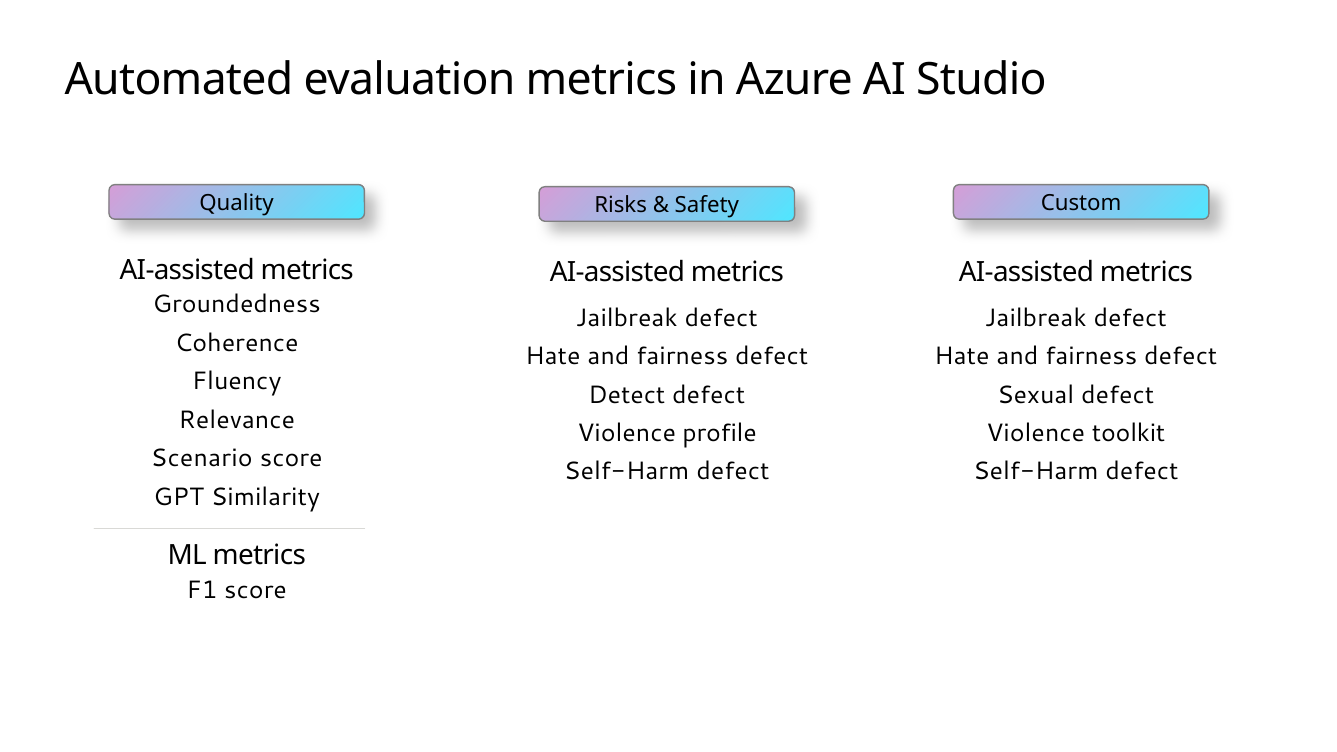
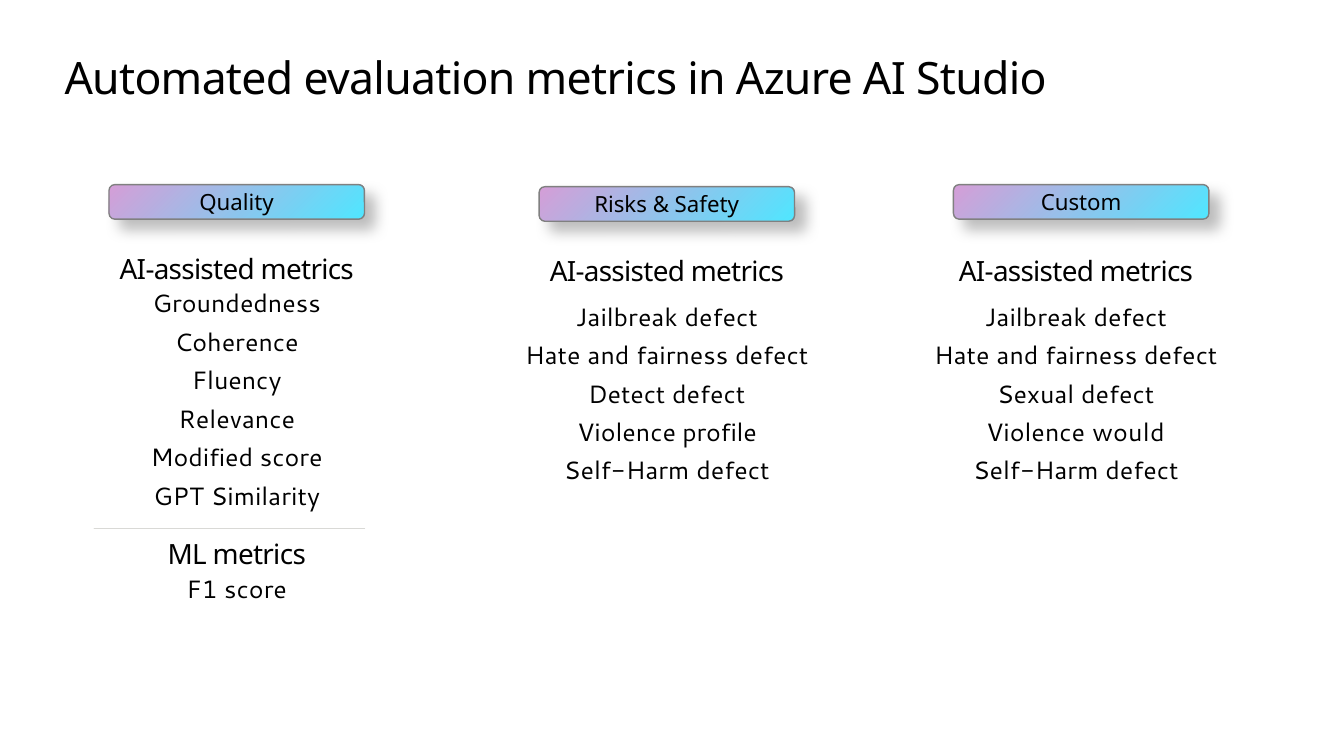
toolkit: toolkit -> would (1128, 433)
Scenario: Scenario -> Modified (202, 459)
